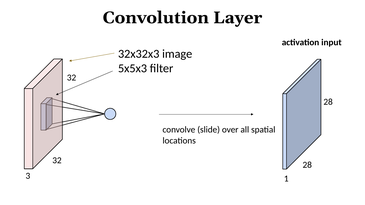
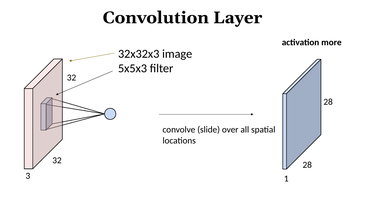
input: input -> more (331, 42)
